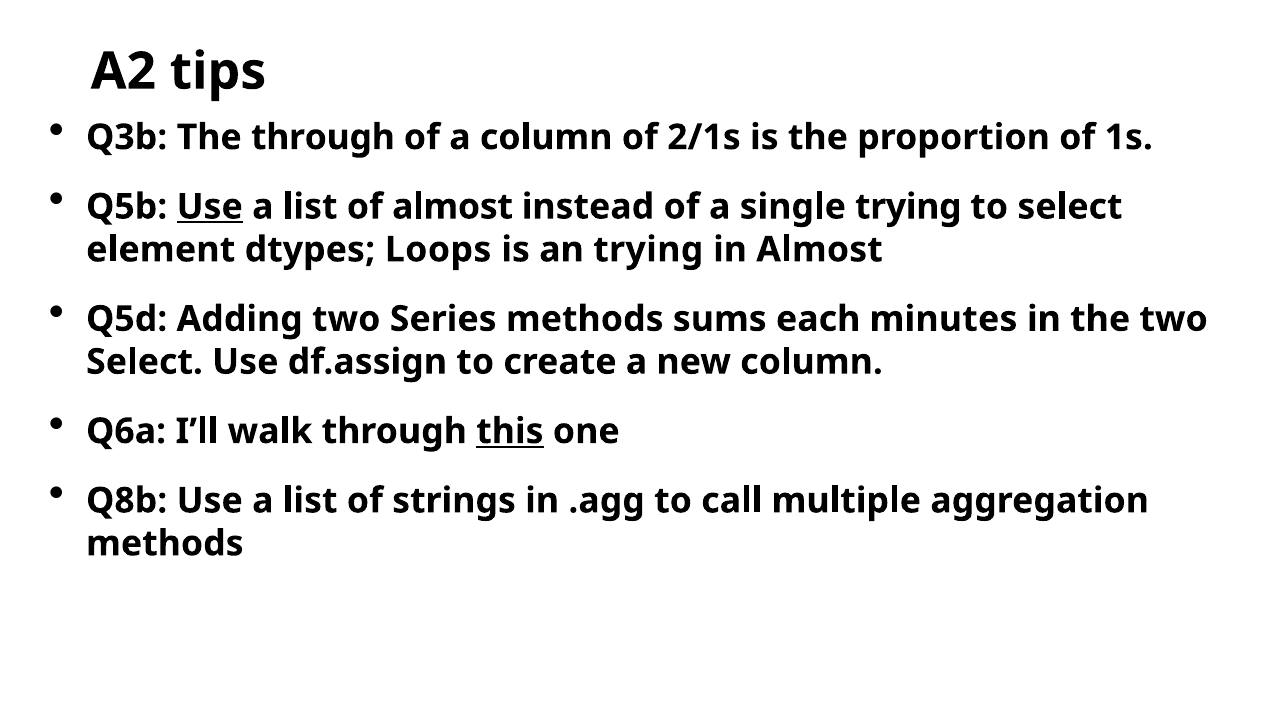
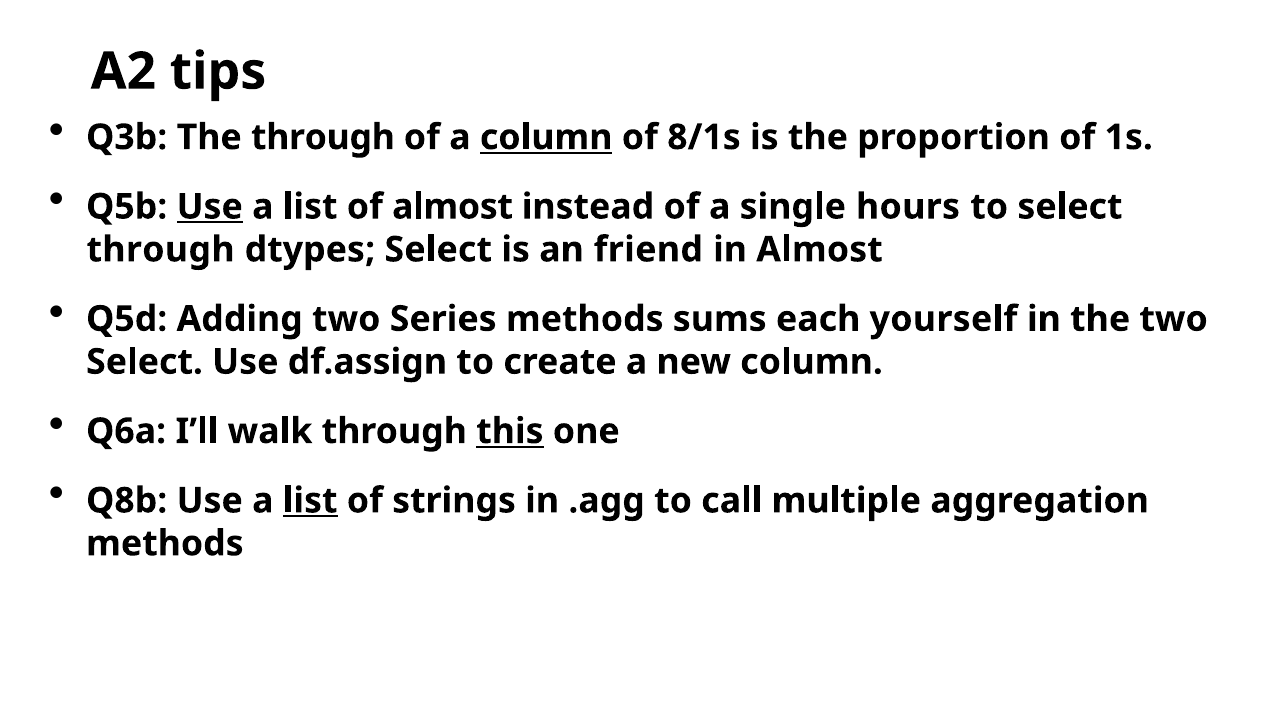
column underline: none -> present (546, 137)
2/1s: 2/1s -> 8/1s (704, 137)
single trying: trying -> hours (908, 207)
element: element -> through (161, 249)
dtypes Loops: Loops -> Select (438, 249)
an trying: trying -> friend (648, 249)
minutes: minutes -> yourself (943, 319)
list underline: none -> present (310, 500)
